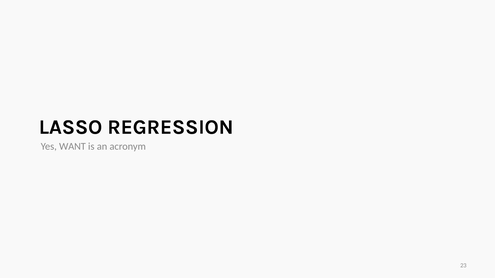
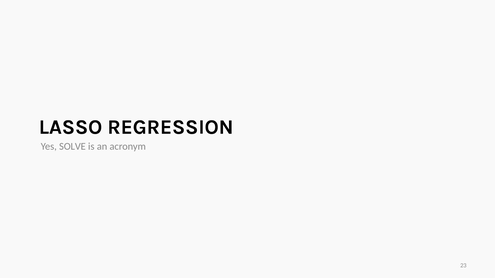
WANT: WANT -> SOLVE (72, 147)
